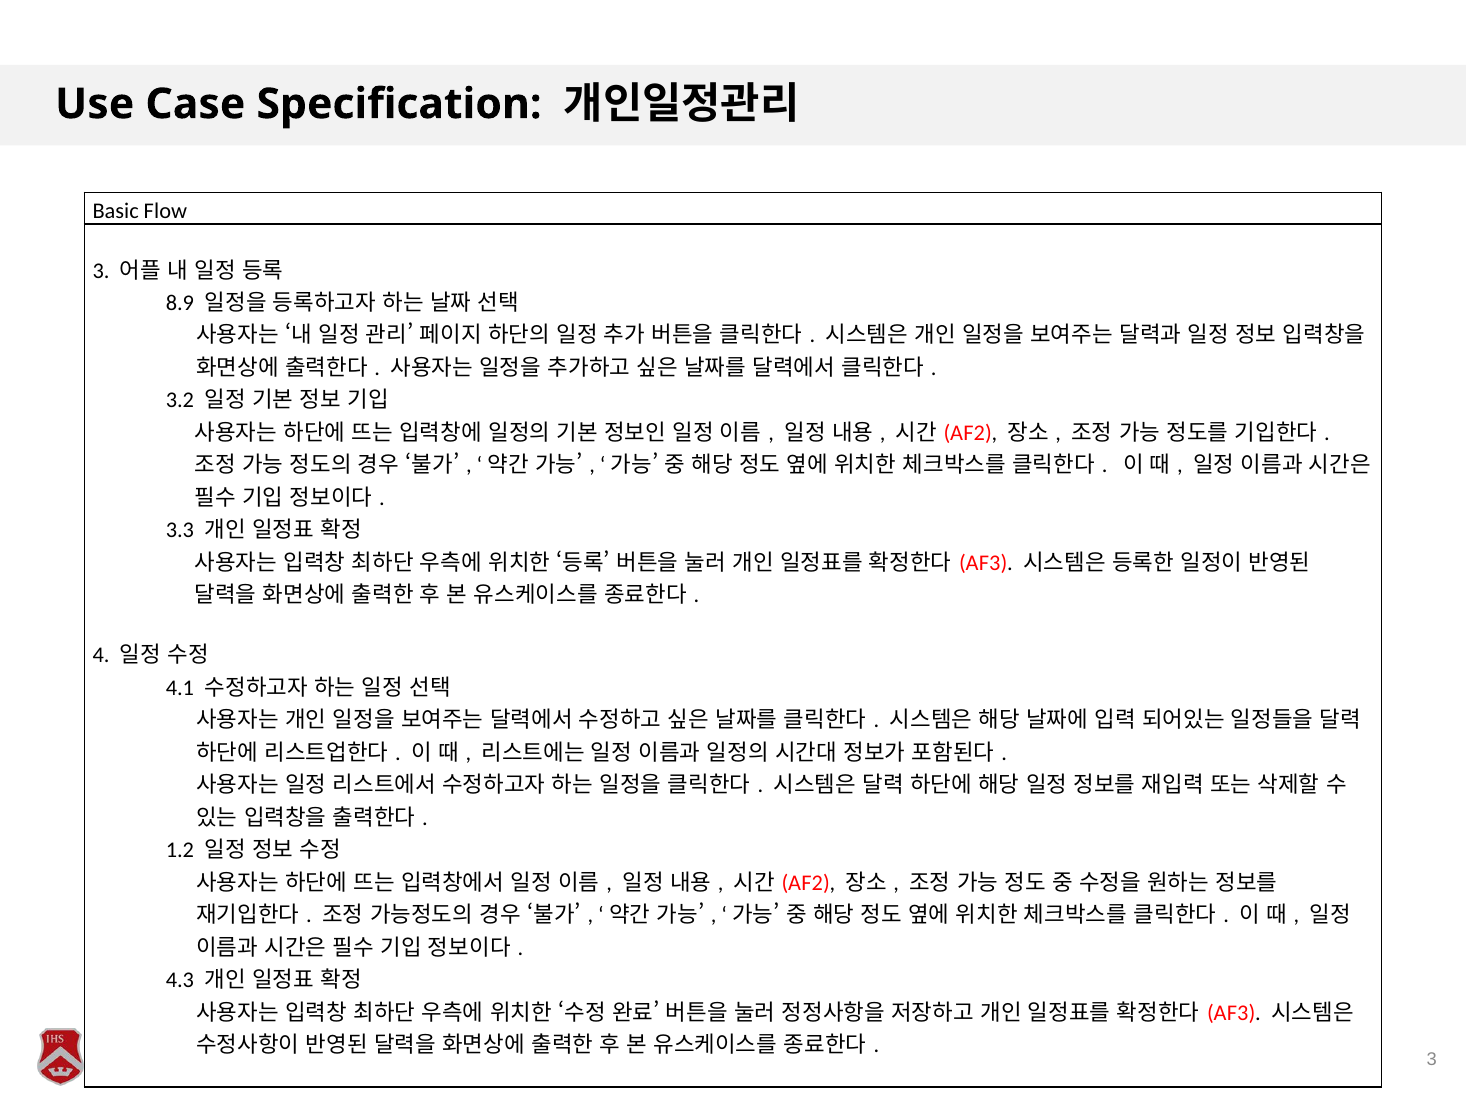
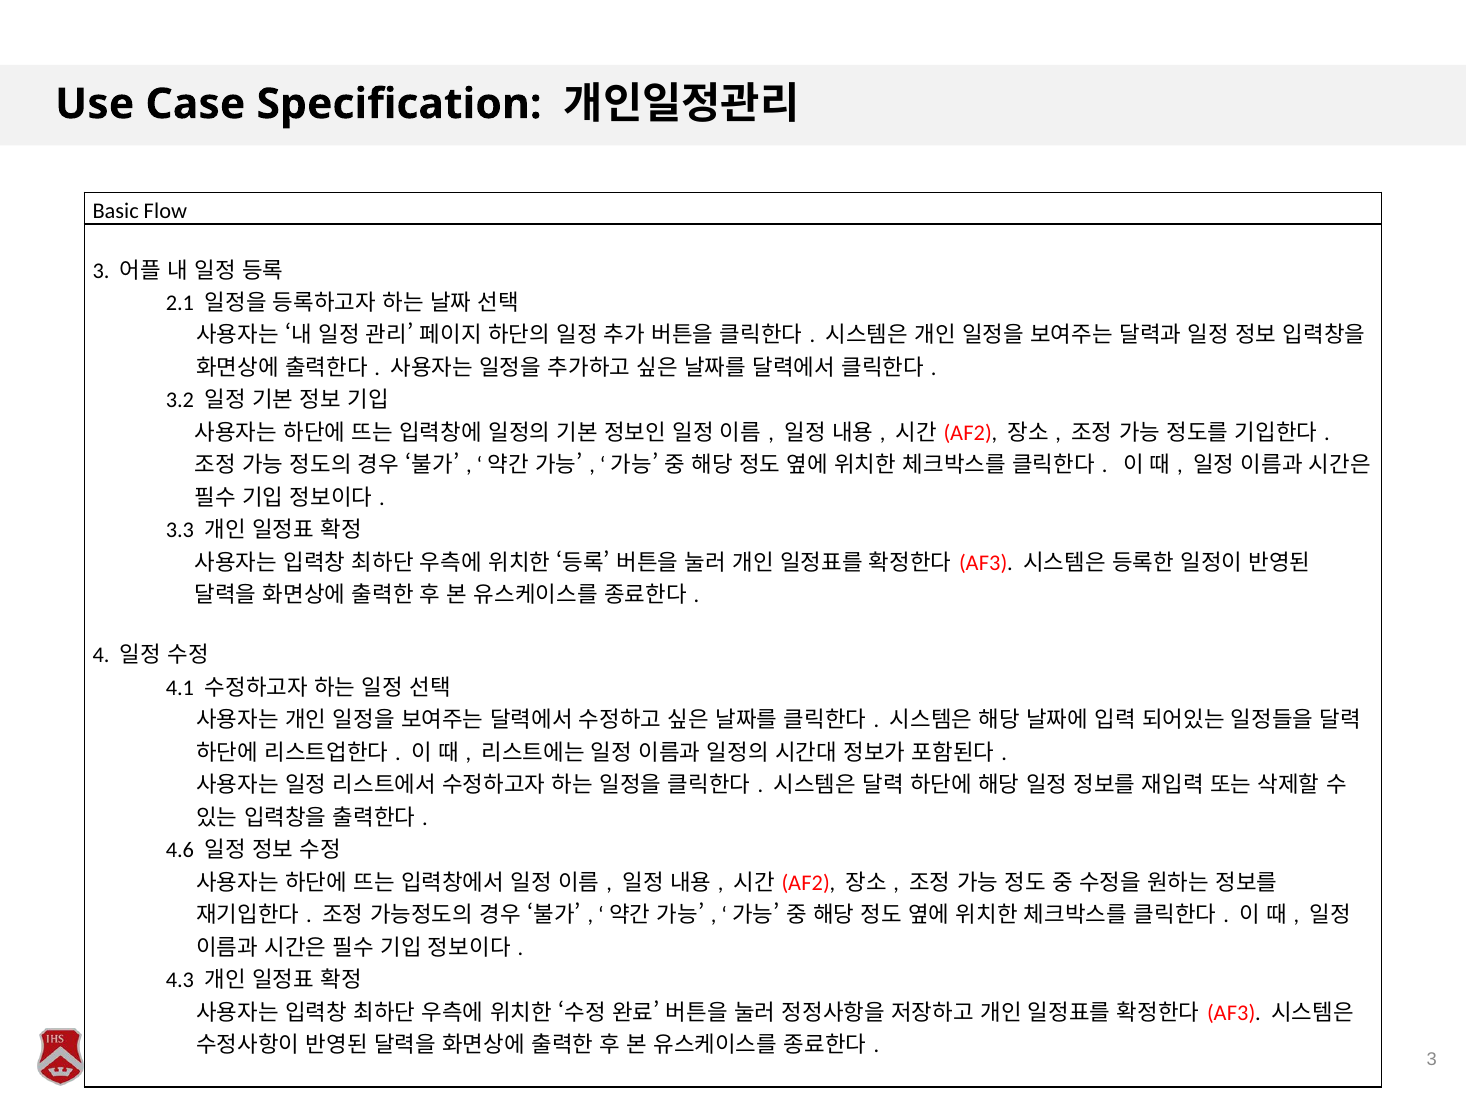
8.9: 8.9 -> 2.1 (180, 303)
1.2: 1.2 -> 4.6 (180, 851)
